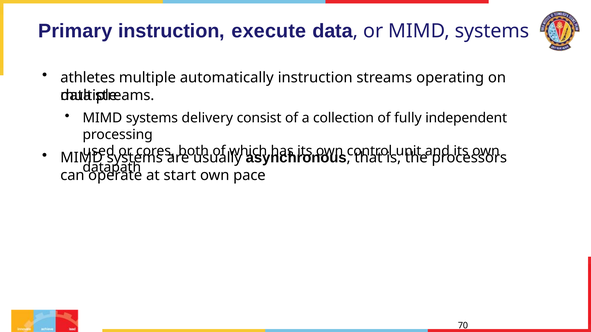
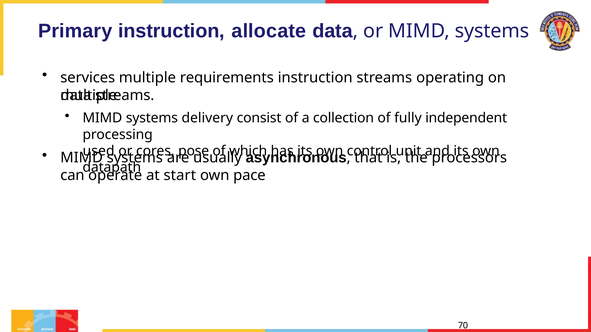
execute: execute -> allocate (269, 31)
athletes: athletes -> services (88, 78)
automatically: automatically -> requirements (227, 78)
both: both -> pose (194, 151)
